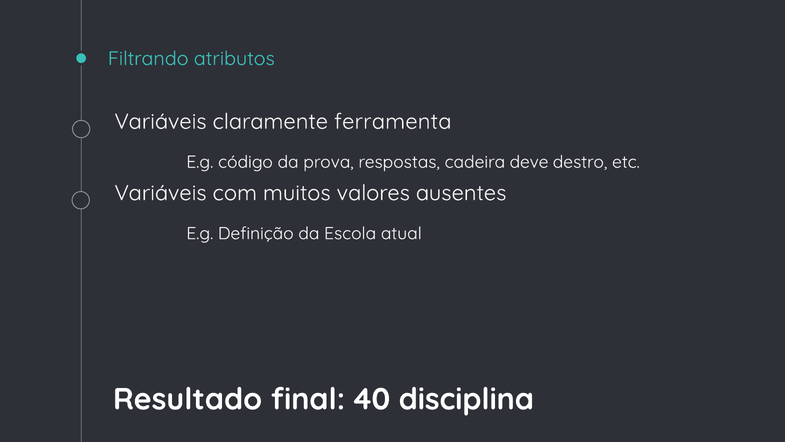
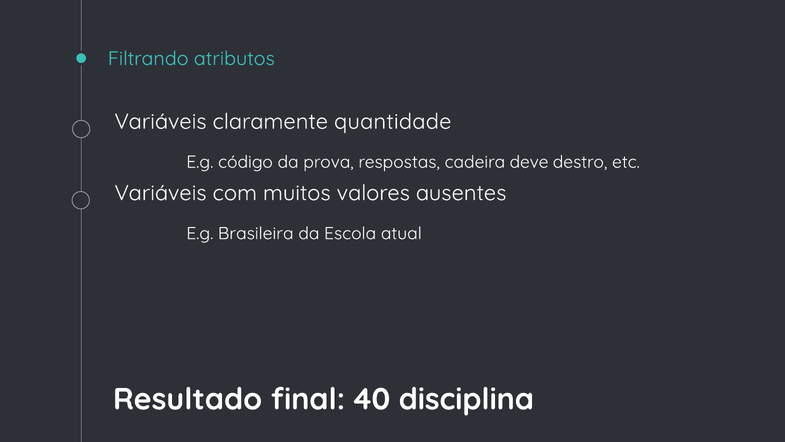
ferramenta: ferramenta -> quantidade (393, 121)
Definição: Definição -> Brasileira (256, 233)
